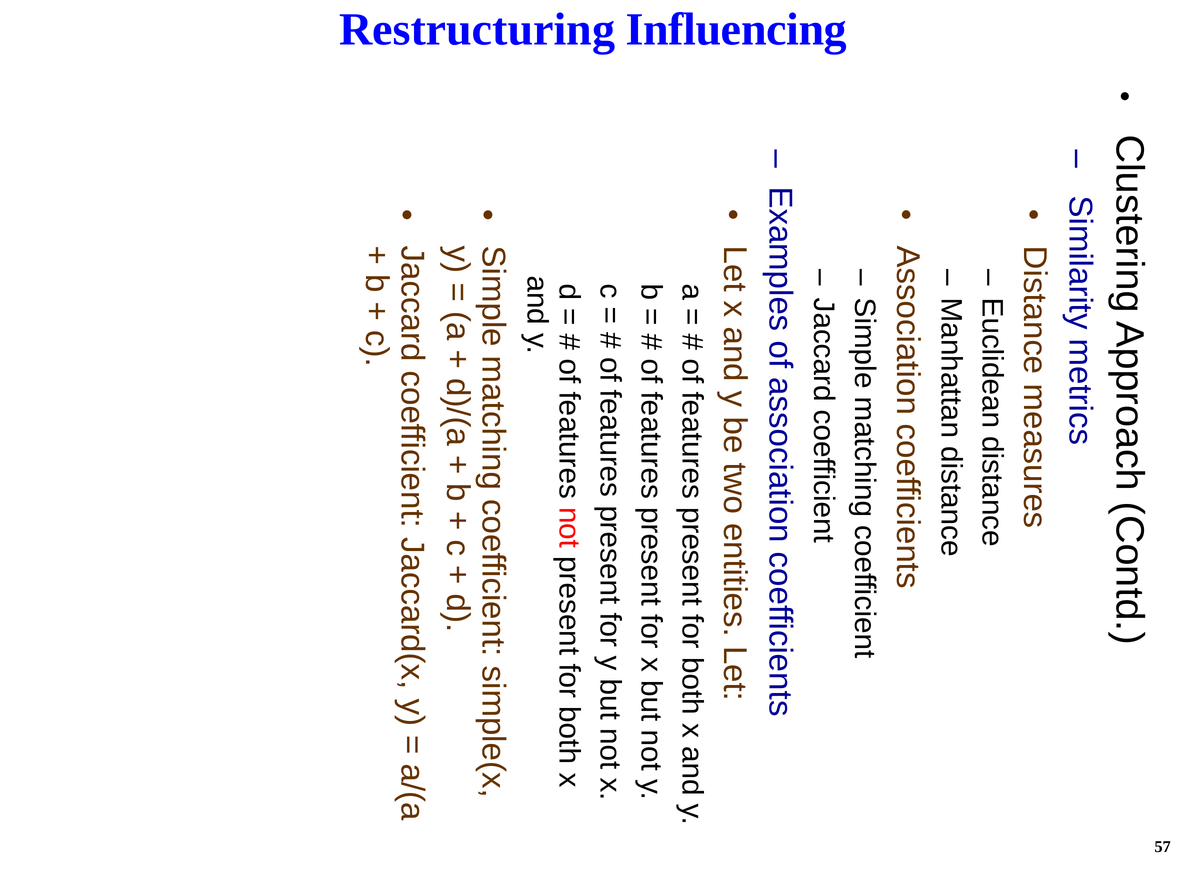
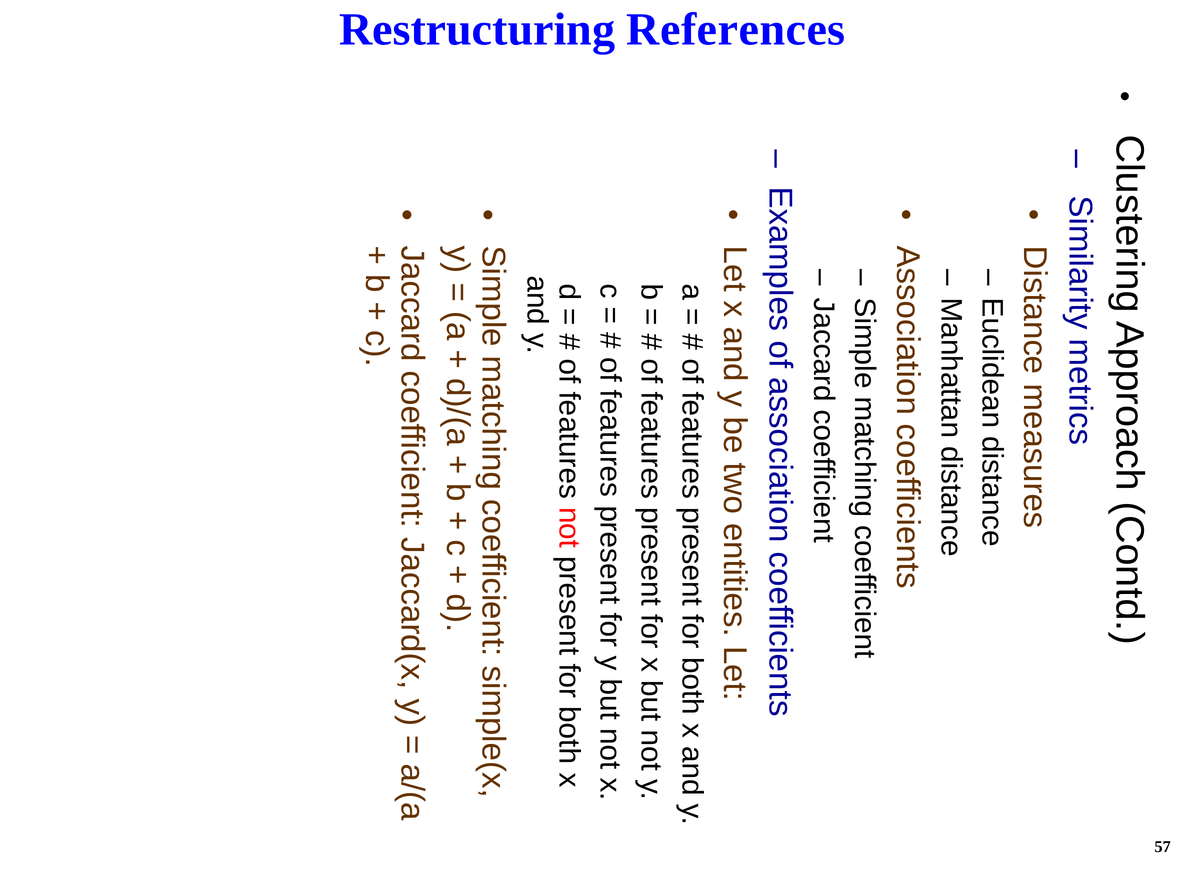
Influencing: Influencing -> References (736, 29)
